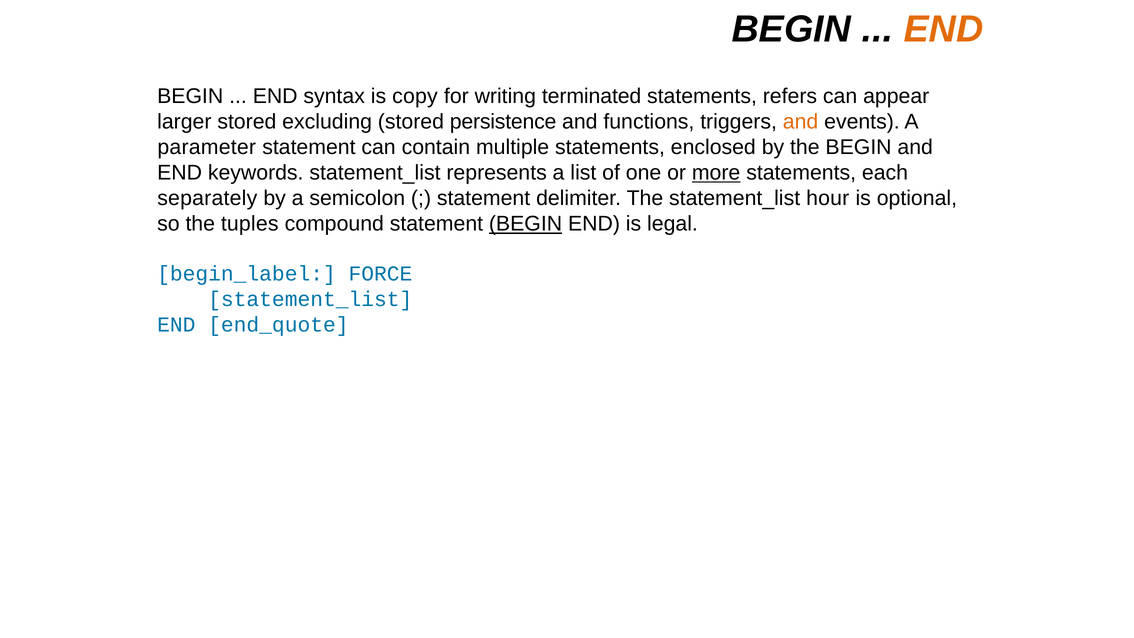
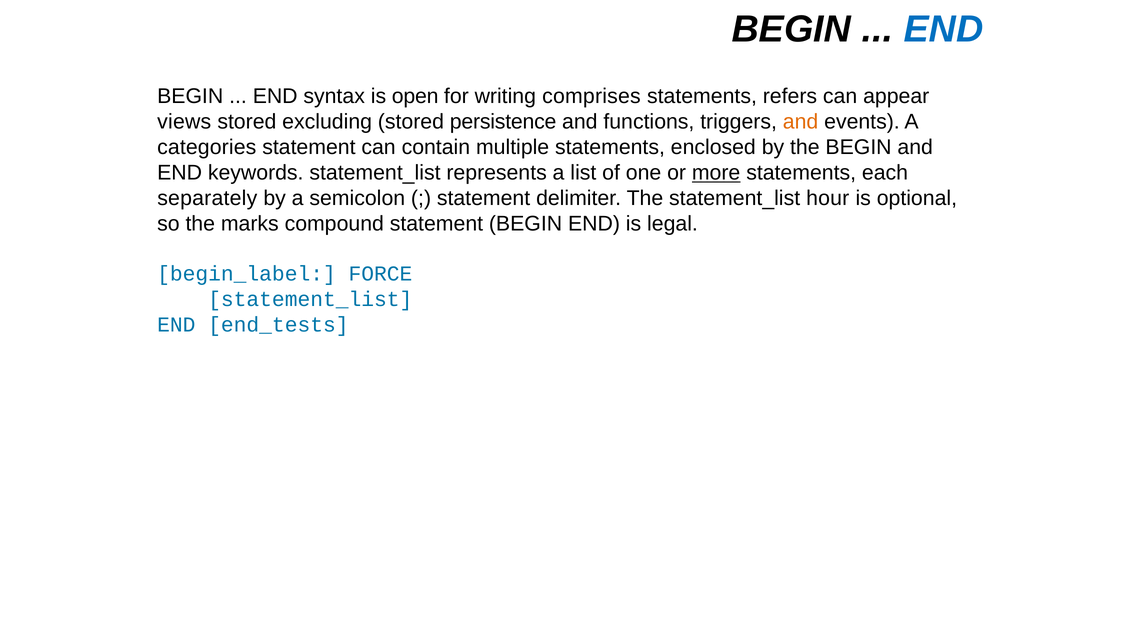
END colour: orange -> blue (944, 30)
copy: copy -> open (415, 96)
terminated: terminated -> comprises (591, 96)
larger: larger -> views (184, 122)
parameter: parameter -> categories (207, 147)
tuples: tuples -> marks (250, 224)
BEGIN underline: present -> none (526, 224)
end_quote: end_quote -> end_tests (278, 325)
